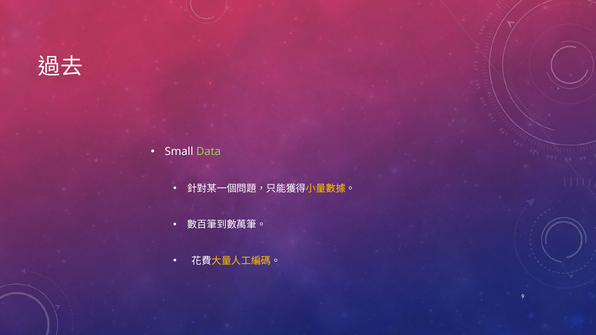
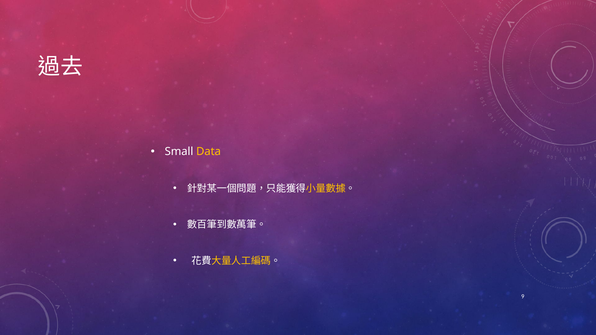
Data colour: light green -> yellow (209, 152)
